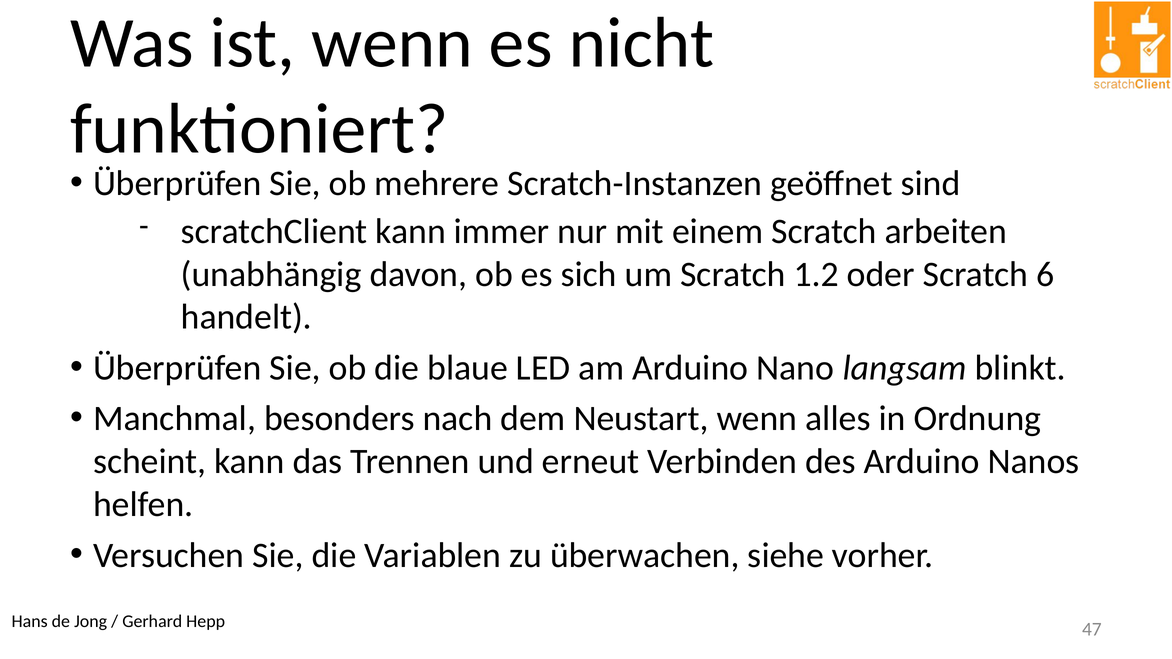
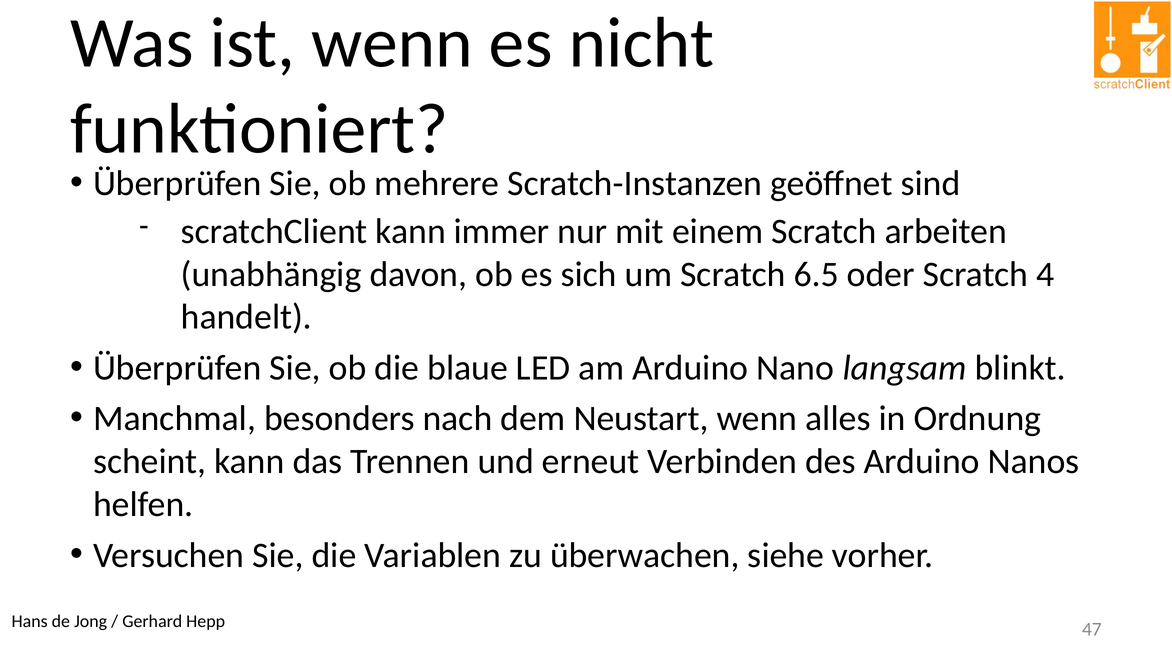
1.2: 1.2 -> 6.5 (816, 274)
6: 6 -> 4 (1045, 274)
